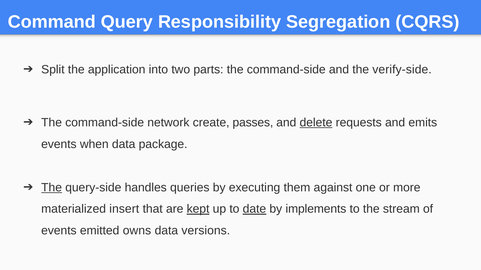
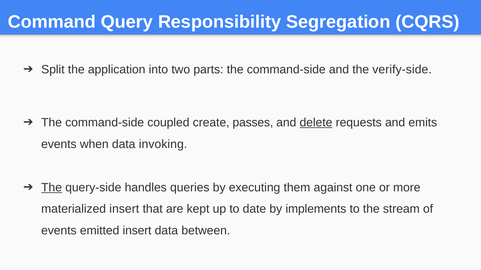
network: network -> coupled (168, 123)
package: package -> invoking (163, 145)
kept underline: present -> none (198, 209)
date underline: present -> none (254, 209)
emitted owns: owns -> insert (137, 231)
versions: versions -> between (206, 231)
